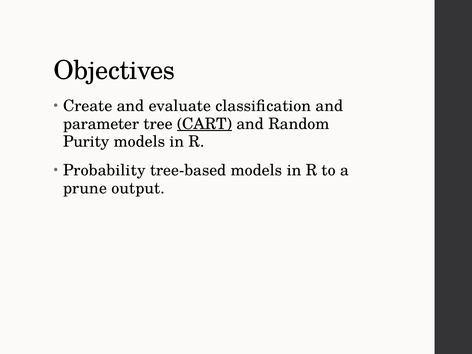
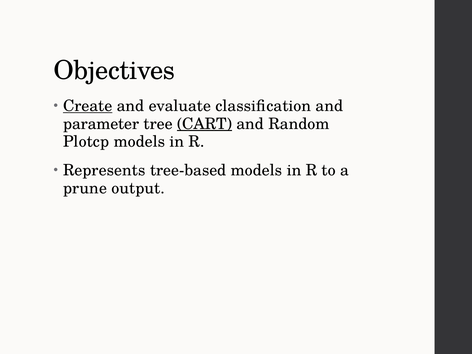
Create underline: none -> present (88, 106)
Purity: Purity -> Plotcp (86, 142)
Probability: Probability -> Represents (104, 170)
